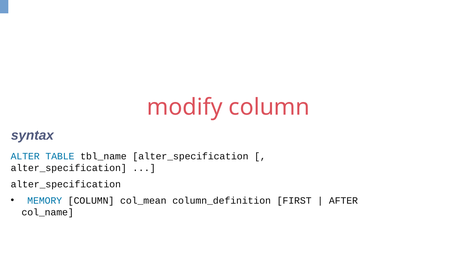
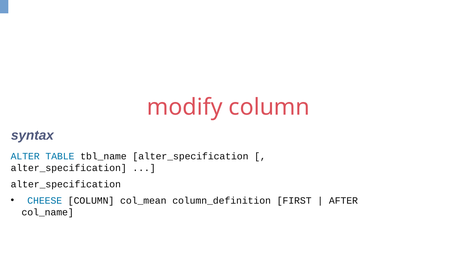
MEMORY: MEMORY -> CHEESE (45, 200)
